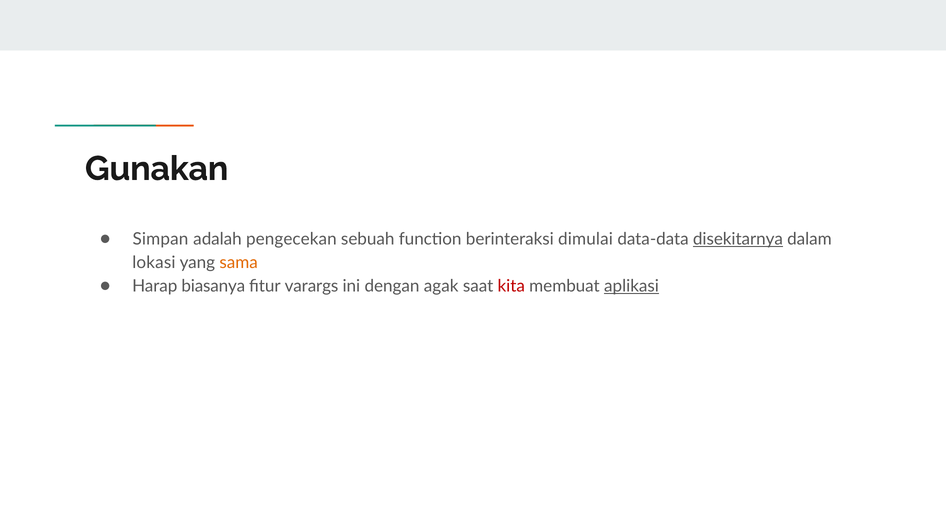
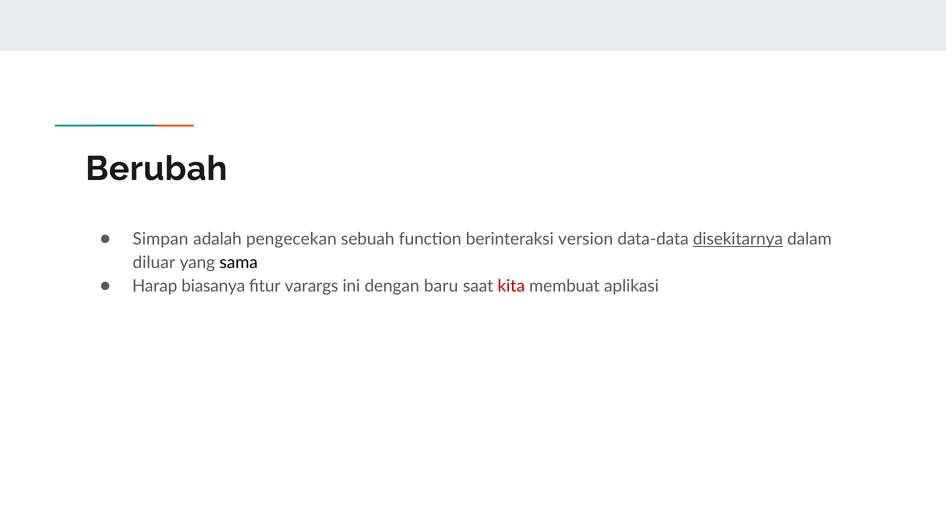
Gunakan: Gunakan -> Berubah (156, 169)
dimulai: dimulai -> version (586, 239)
lokasi: lokasi -> diluar (154, 263)
sama colour: orange -> black (239, 263)
agak: agak -> baru (441, 286)
aplikasi underline: present -> none (632, 286)
